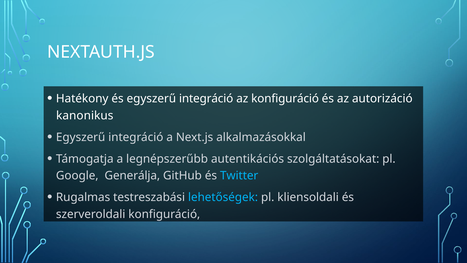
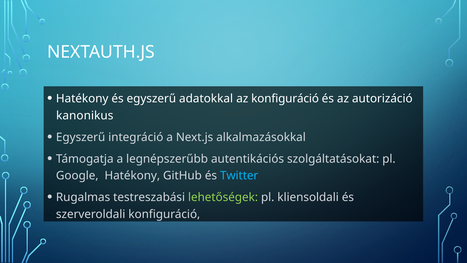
és egyszerű integráció: integráció -> adatokkal (206, 99)
Google Generálja: Generálja -> Hatékony (132, 176)
lehetőségek colour: light blue -> light green (223, 197)
